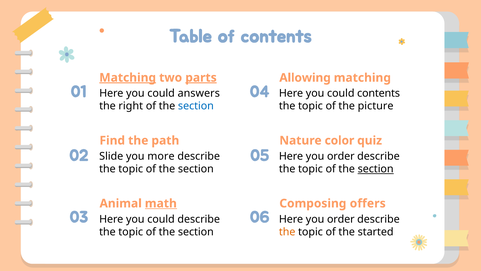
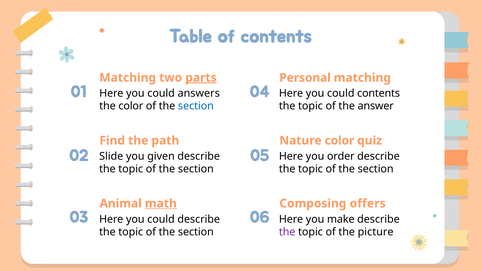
Matching underline: present -> none (128, 78)
Allowing: Allowing -> Personal (305, 78)
picture: picture -> answer (376, 106)
the right: right -> color (131, 106)
more: more -> given (161, 156)
section underline: present -> none (376, 169)
order: order -> make (341, 219)
the colour: orange -> purple (287, 232)
started: started -> picture (376, 232)
